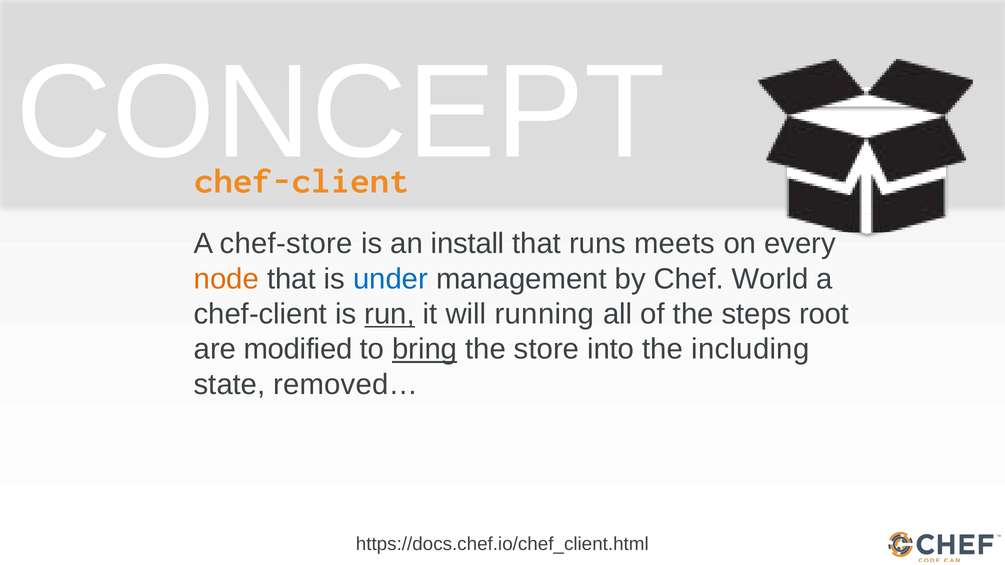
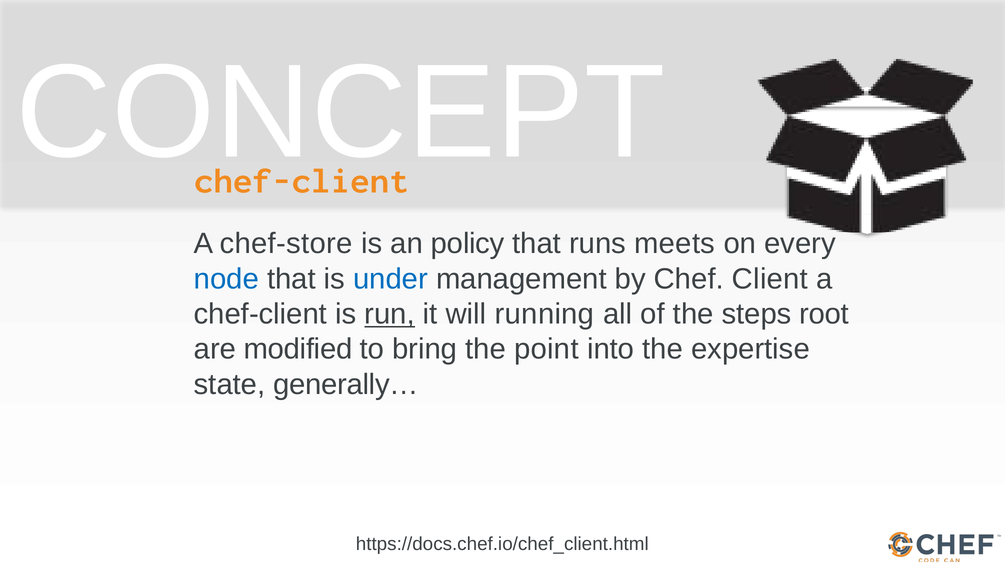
install: install -> policy (468, 244)
node colour: orange -> blue (226, 279)
World: World -> Client (770, 279)
bring underline: present -> none (425, 350)
store: store -> point (546, 350)
including: including -> expertise (750, 350)
removed…: removed… -> generally… (346, 385)
